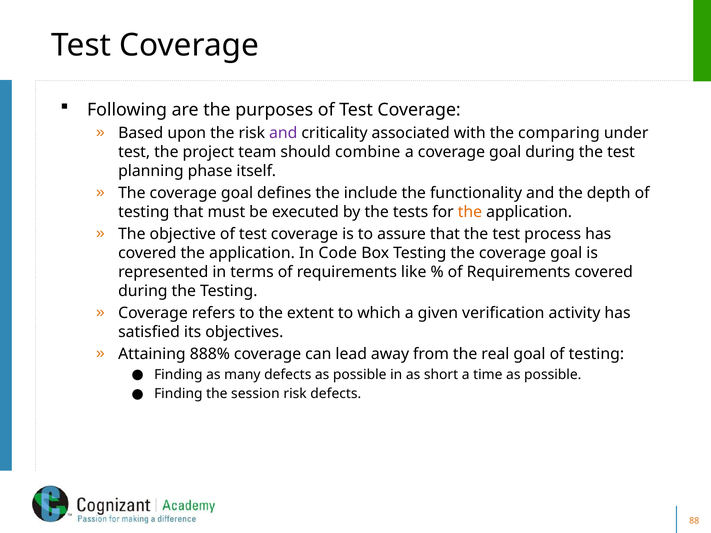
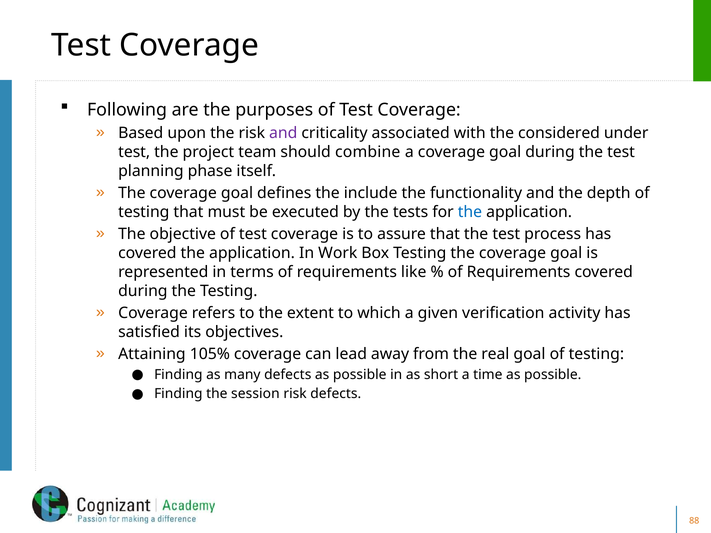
comparing: comparing -> considered (559, 133)
the colour: orange -> blue (470, 212)
Code: Code -> Work (338, 253)
888%: 888% -> 105% (210, 354)
